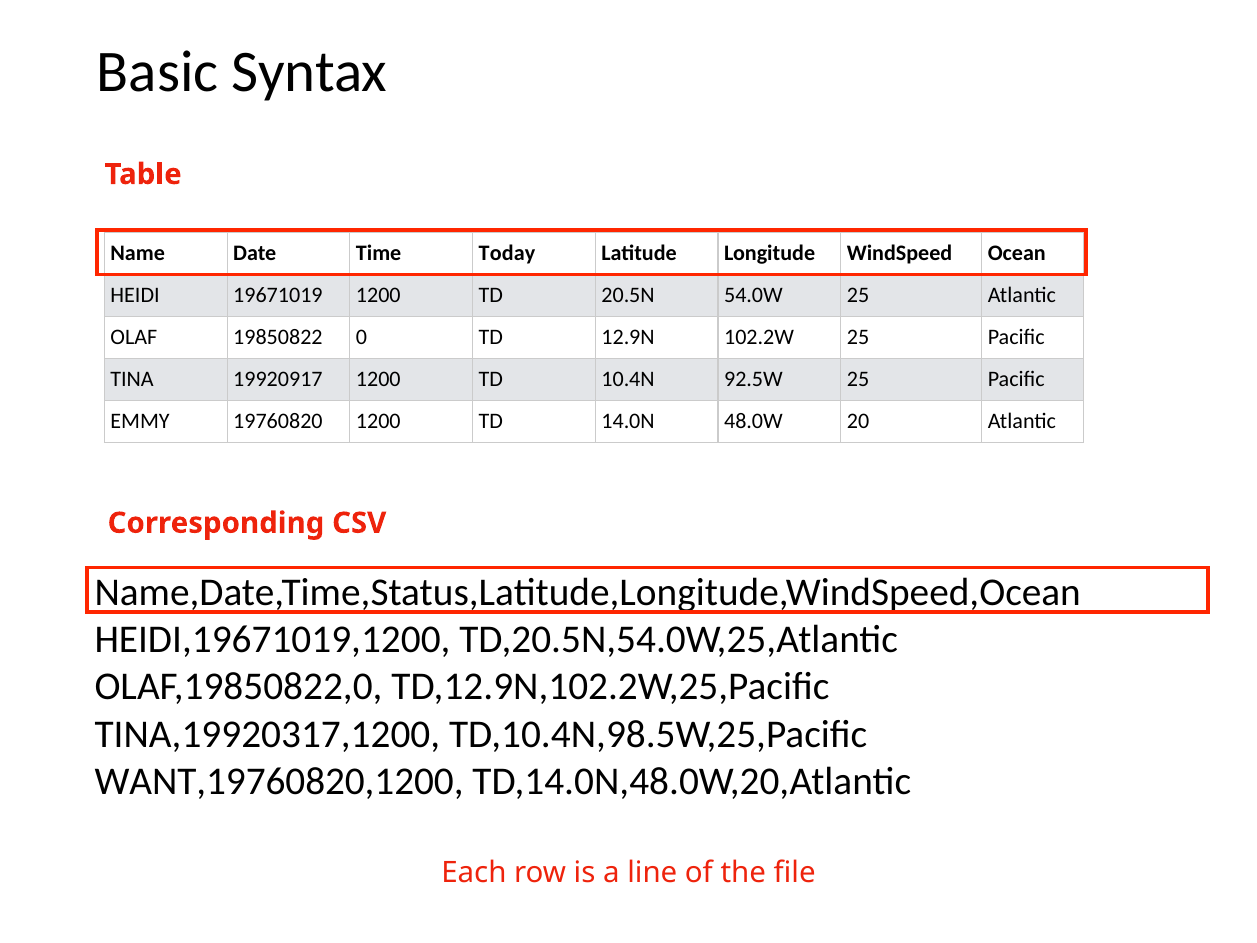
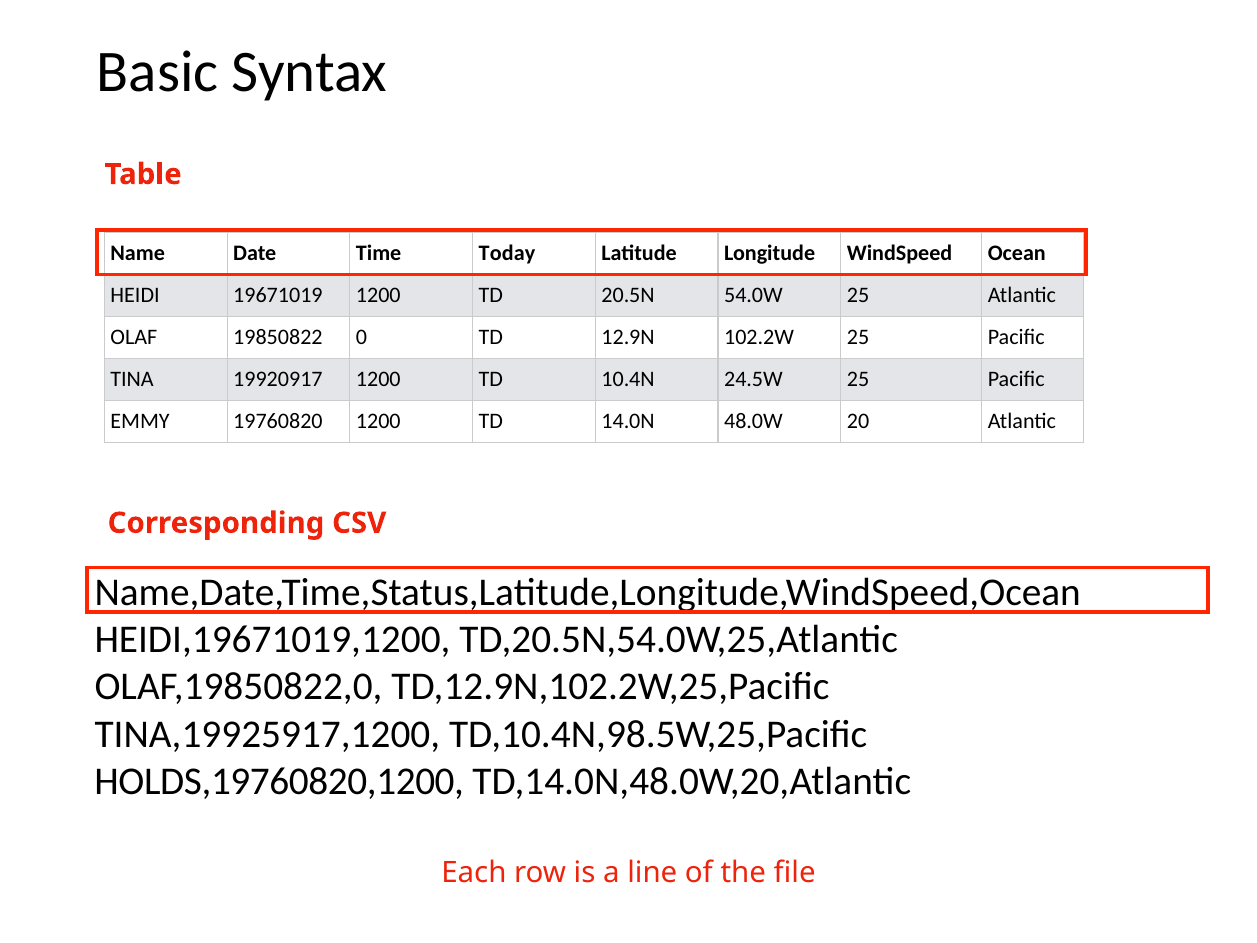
92.5W: 92.5W -> 24.5W (753, 379)
TINA,19920317,1200: TINA,19920317,1200 -> TINA,19925917,1200 (267, 734)
WANT,19760820,1200: WANT,19760820,1200 -> HOLDS,19760820,1200 (279, 781)
